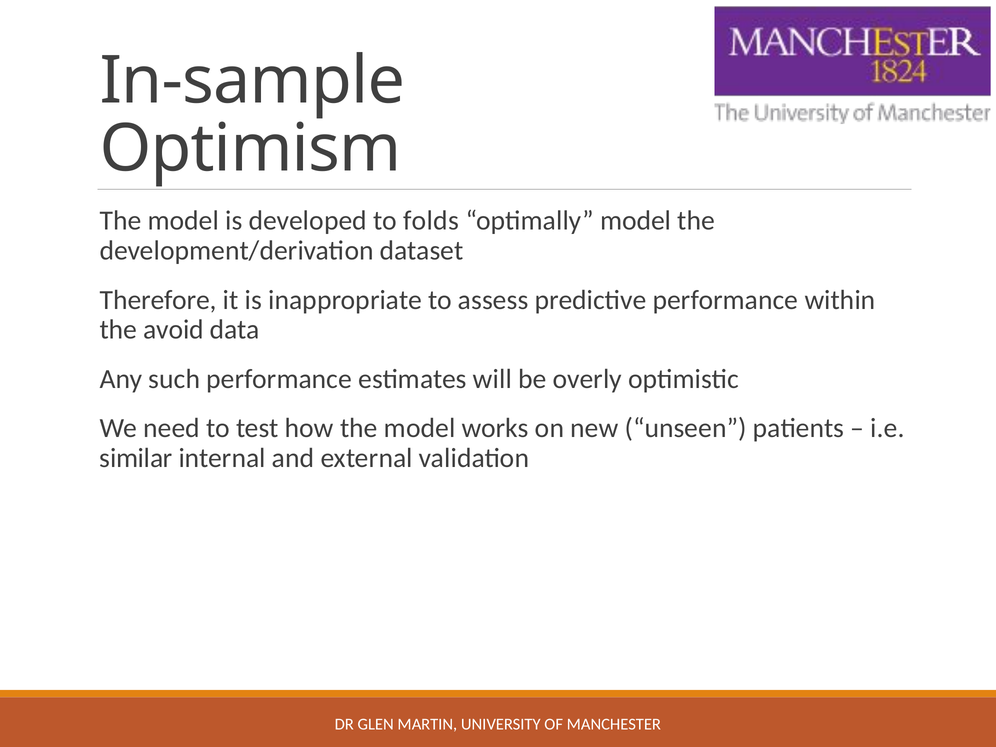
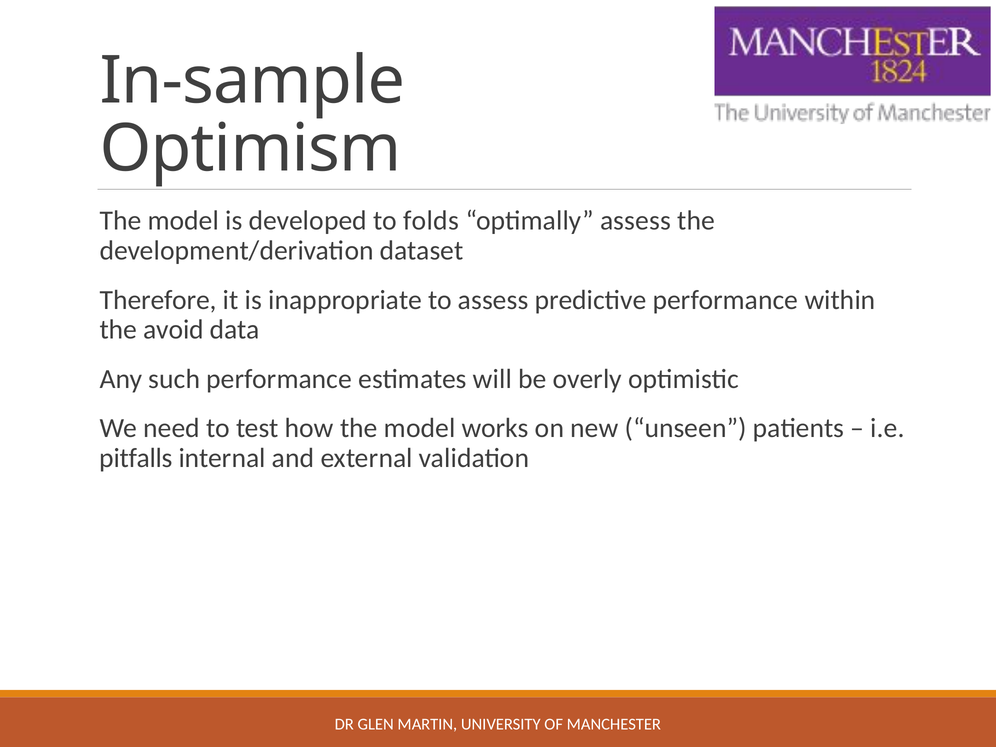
optimally model: model -> assess (636, 221)
similar: similar -> pitfalls (136, 458)
